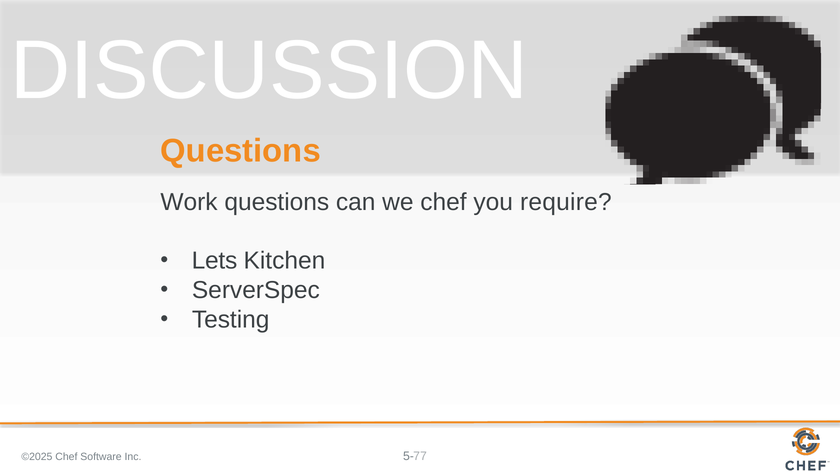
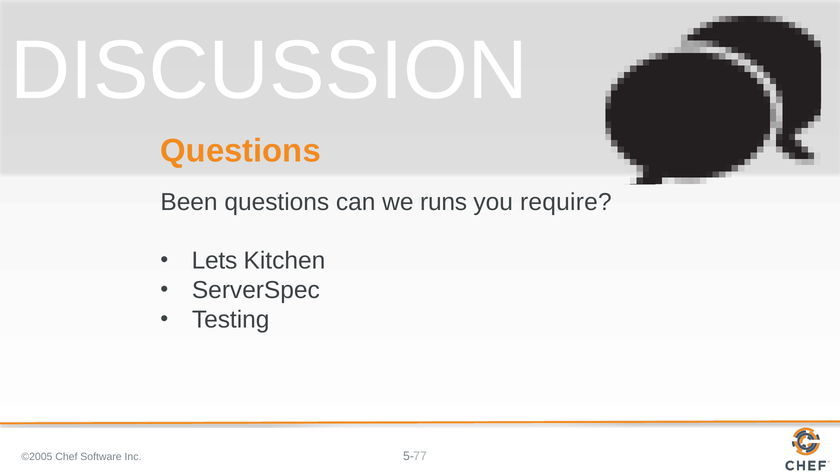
Work: Work -> Been (189, 202)
we chef: chef -> runs (444, 202)
©2025: ©2025 -> ©2005 (37, 457)
